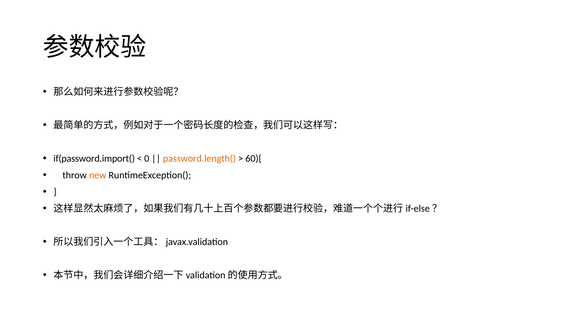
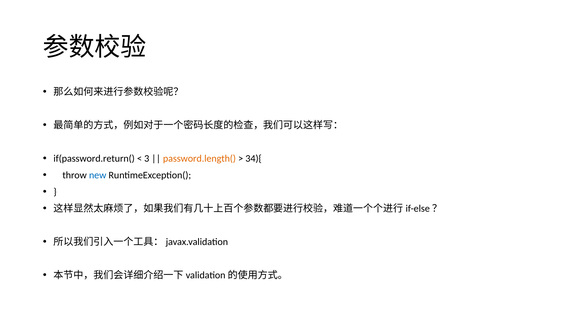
if(password.import(: if(password.import( -> if(password.return( (94, 158)
0: 0 -> 3 (147, 158)
60){: 60){ -> 34){ (254, 158)
new colour: orange -> blue (98, 175)
